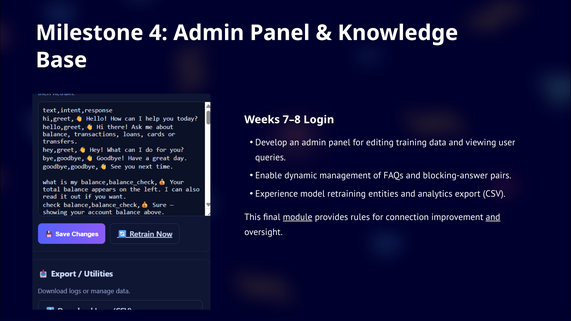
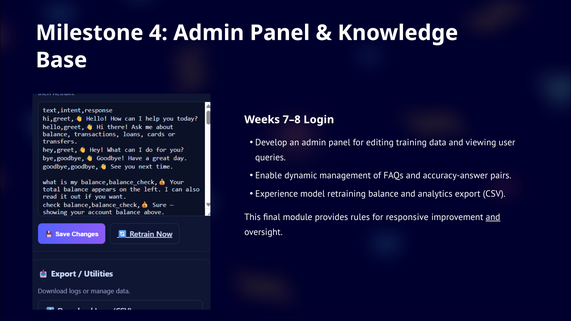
blocking-answer: blocking-answer -> accuracy-answer (455, 176)
entities: entities -> balance (383, 194)
module underline: present -> none (298, 217)
connection: connection -> responsive (407, 217)
